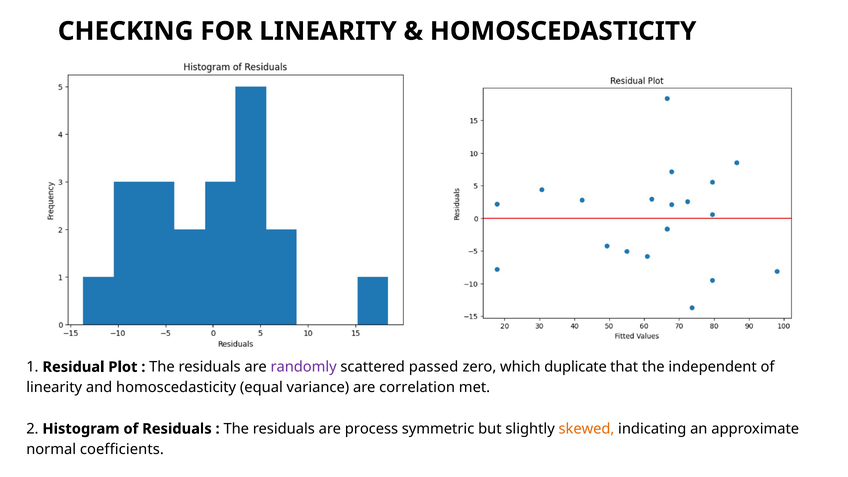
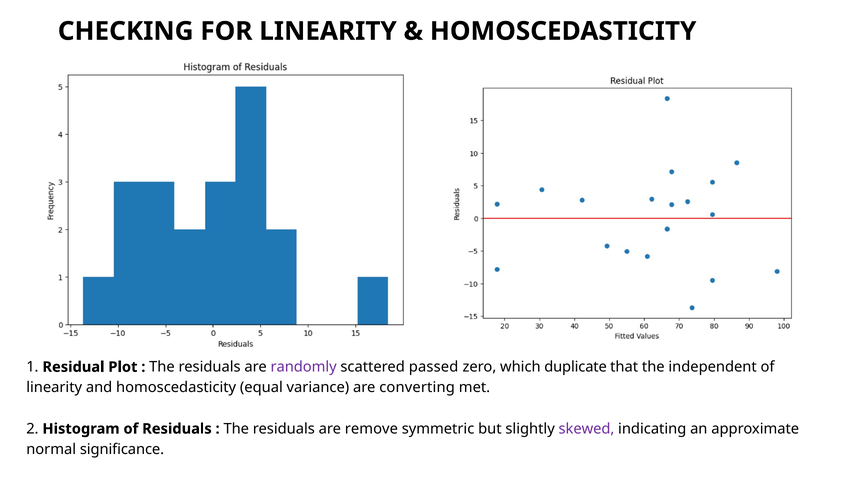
correlation: correlation -> converting (417, 388)
process: process -> remove (371, 429)
skewed colour: orange -> purple (586, 429)
coefficients: coefficients -> significance (122, 449)
